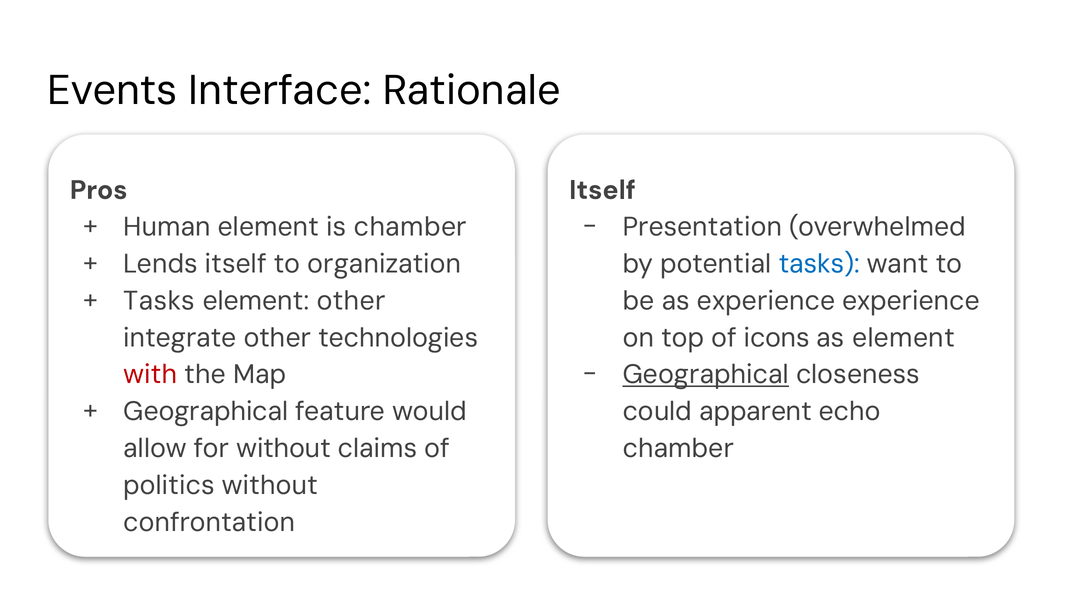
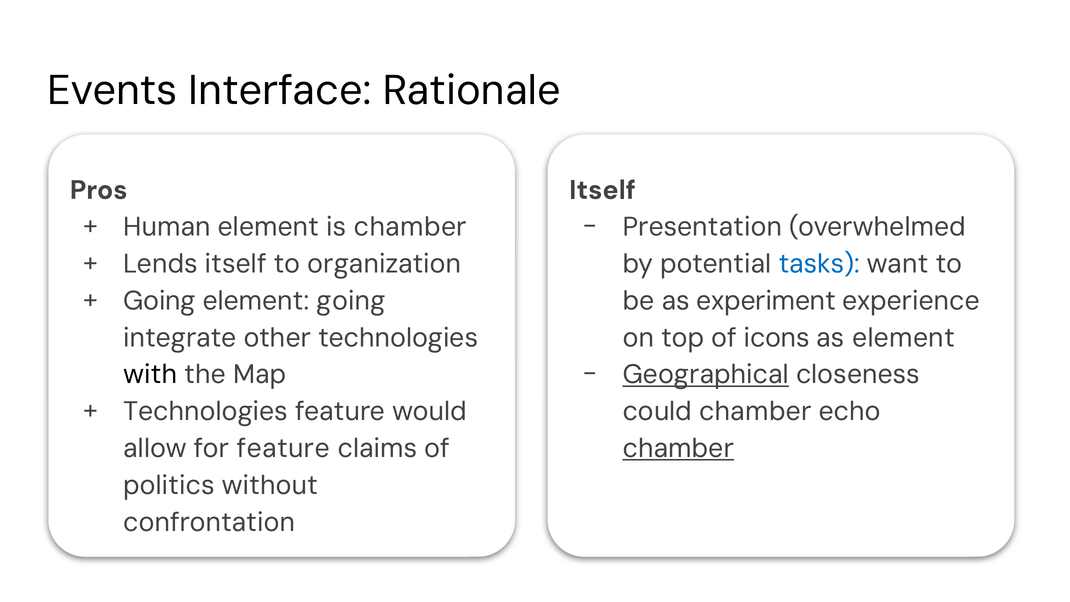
Tasks: Tasks -> Going (159, 301)
element other: other -> going (351, 301)
as experience: experience -> experiment (766, 301)
with colour: red -> black (150, 375)
Geographical: Geographical -> Technologies (206, 411)
could apparent: apparent -> chamber (755, 411)
for without: without -> feature (283, 448)
chamber underline: none -> present (678, 448)
